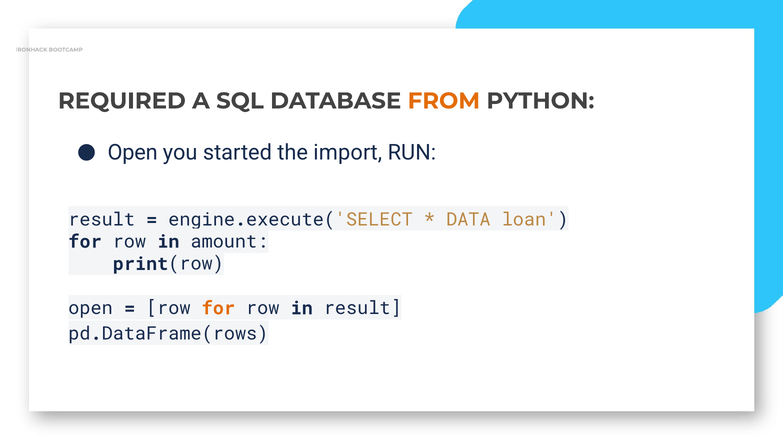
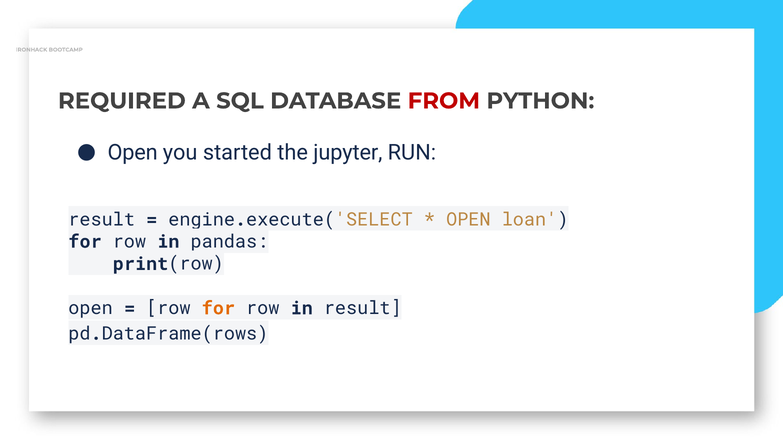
FROM colour: orange -> red (444, 101)
import: import -> jupyter (348, 153)
DATA: DATA -> OPEN (468, 220)
amount: amount -> pandas (229, 242)
